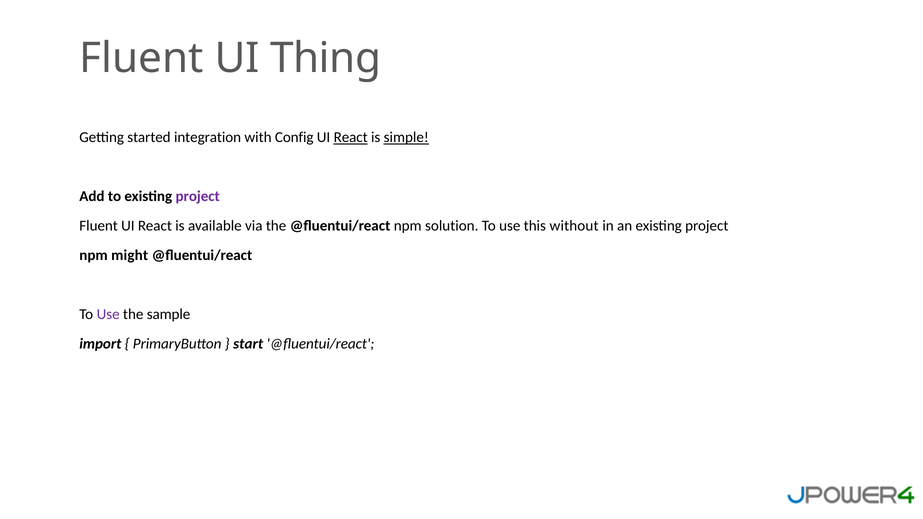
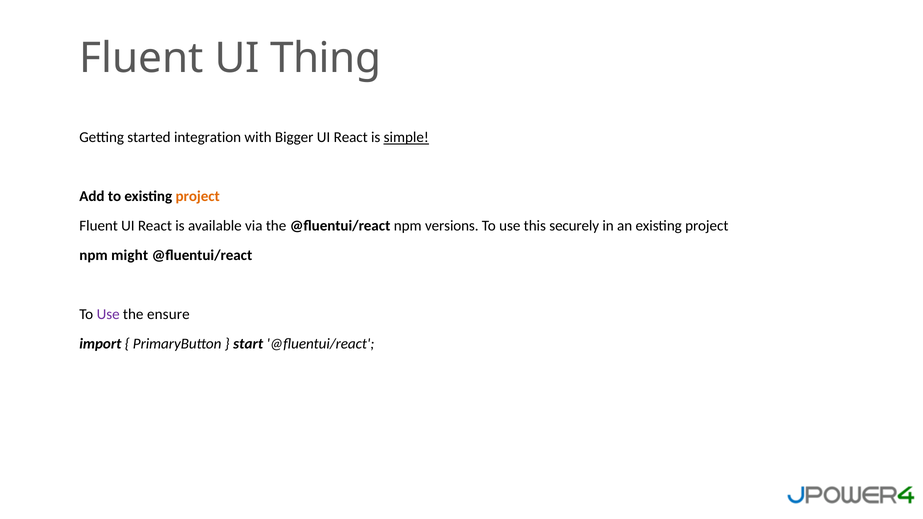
Config: Config -> Bigger (294, 137)
React underline: present -> none (351, 137)
project colour: purple -> orange (198, 196)
solution: solution -> versions (452, 226)
without: without -> securely (574, 226)
sample: sample -> ensure (168, 314)
